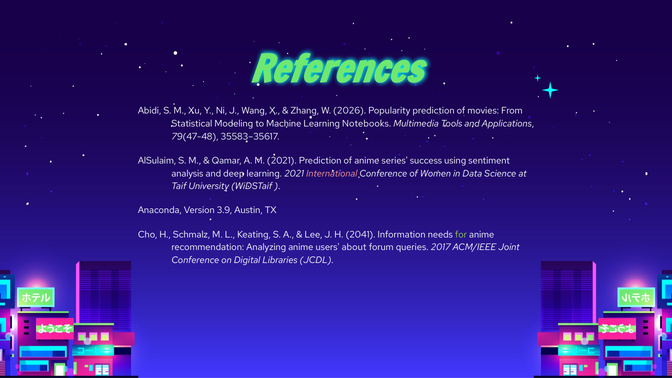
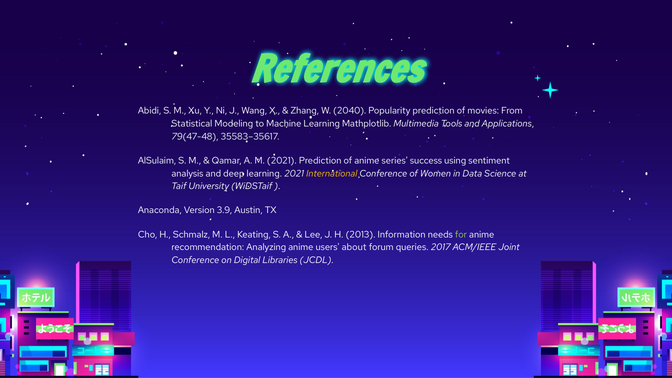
2026: 2026 -> 2040 (350, 111)
Notebooks: Notebooks -> Mathplotlib (367, 124)
International colour: pink -> yellow (332, 173)
2041: 2041 -> 2013 (361, 234)
